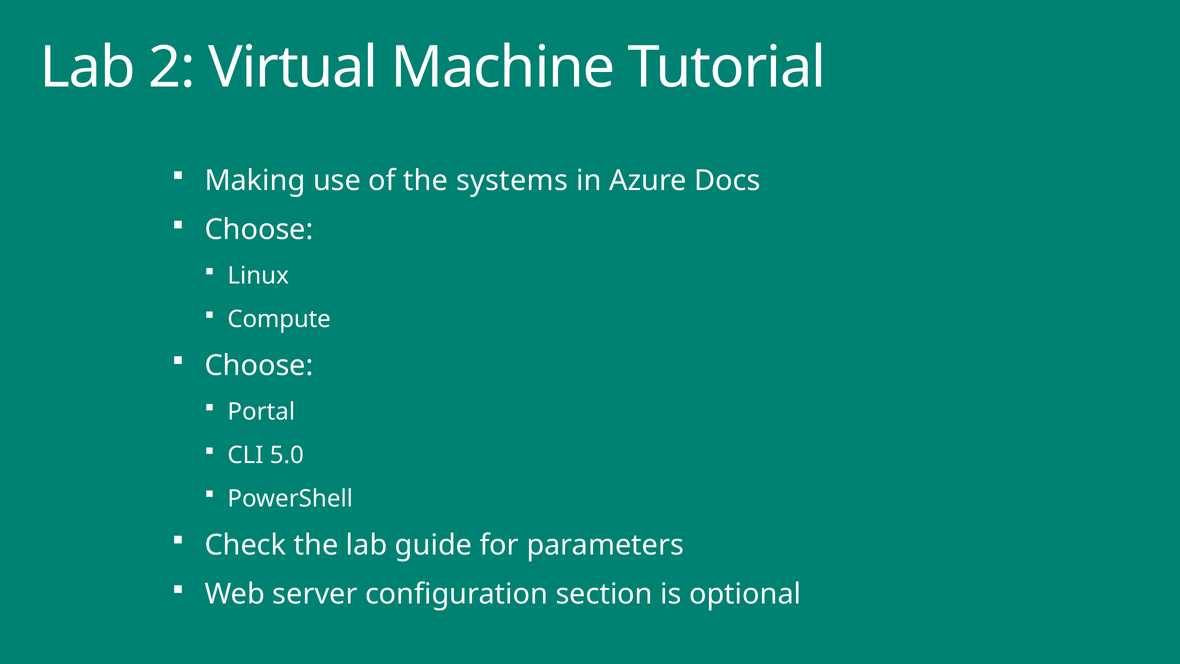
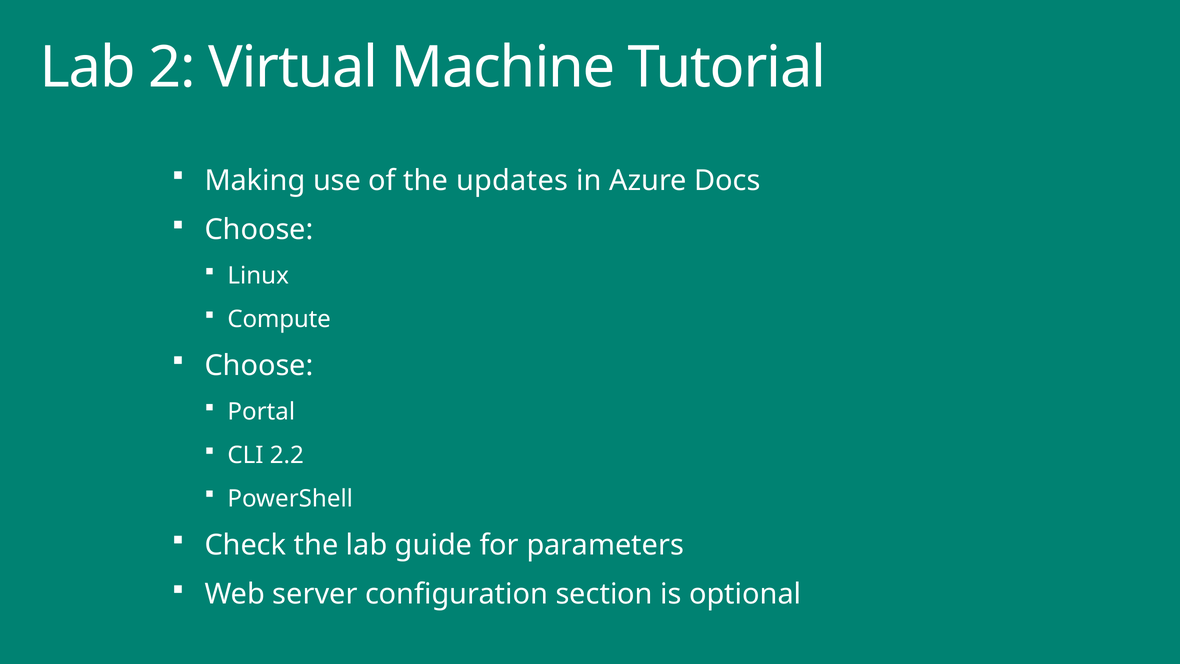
systems: systems -> updates (512, 181)
5.0: 5.0 -> 2.2 (287, 455)
